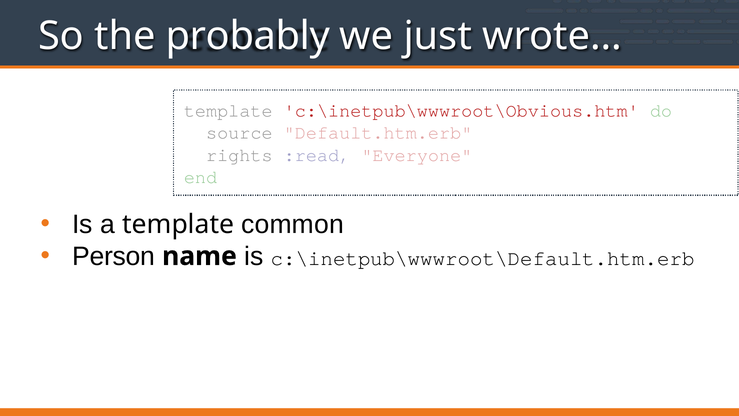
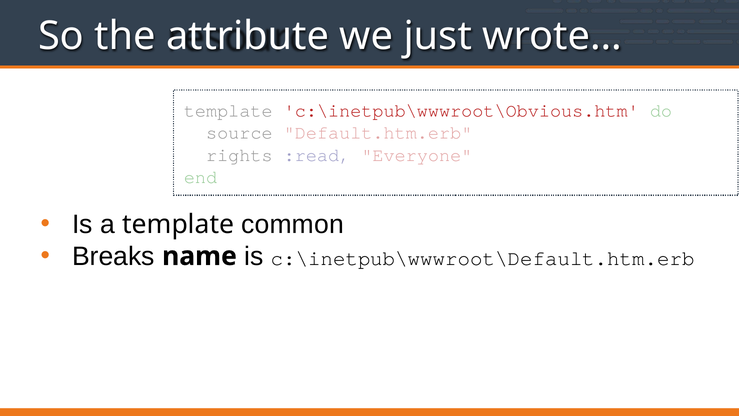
probably: probably -> attribute (248, 36)
Person: Person -> Breaks (113, 256)
